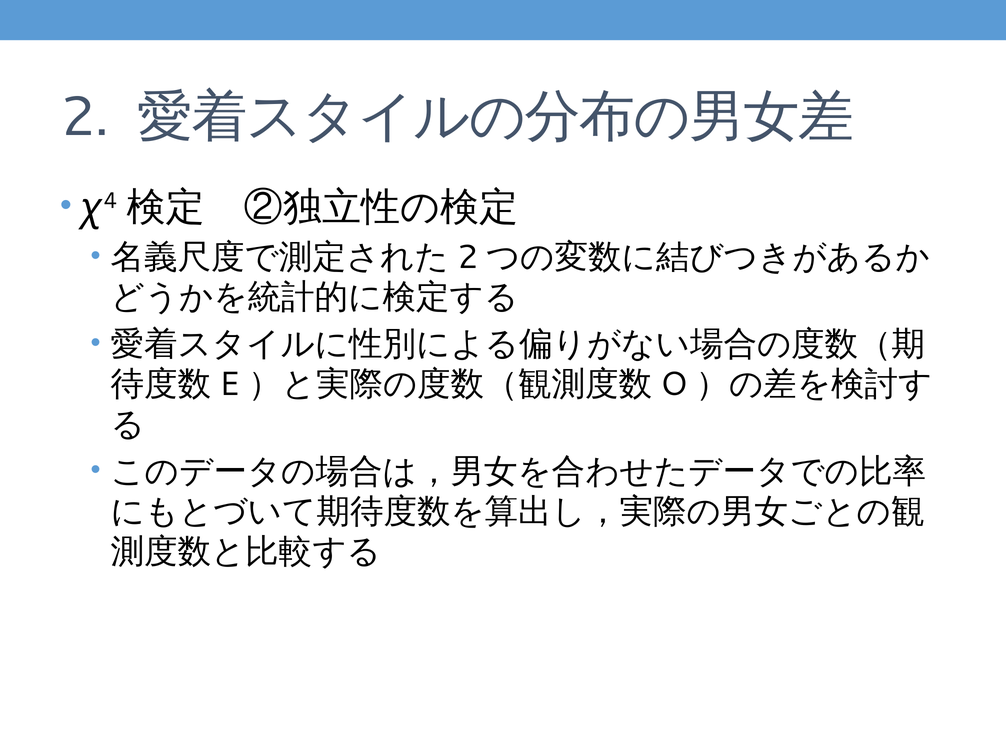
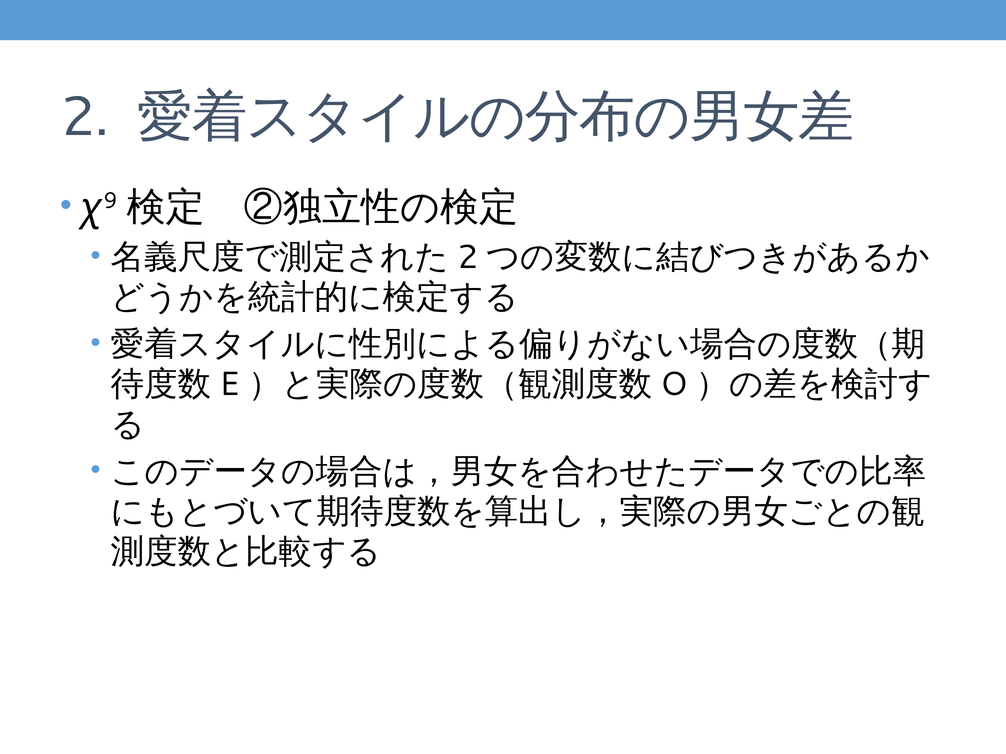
4: 4 -> 9 (110, 201)
